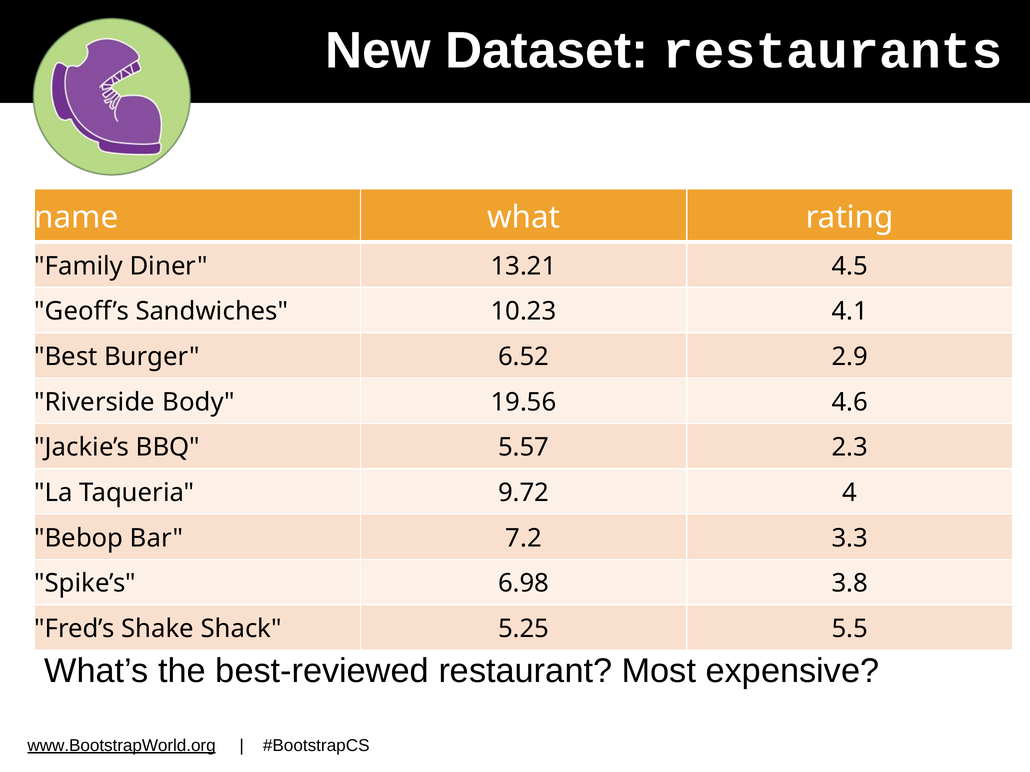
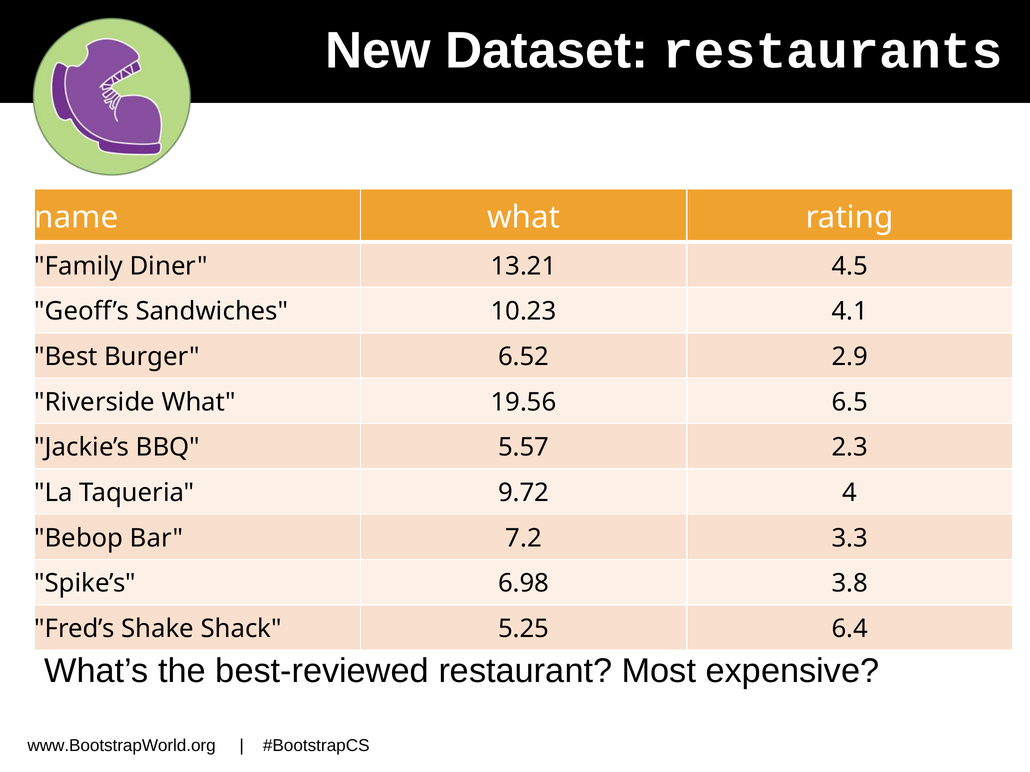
Riverside Body: Body -> What (199, 402)
4.6: 4.6 -> 6.5 (850, 402)
5.5: 5.5 -> 6.4 (850, 629)
www.BootstrapWorld.org underline: present -> none (122, 746)
